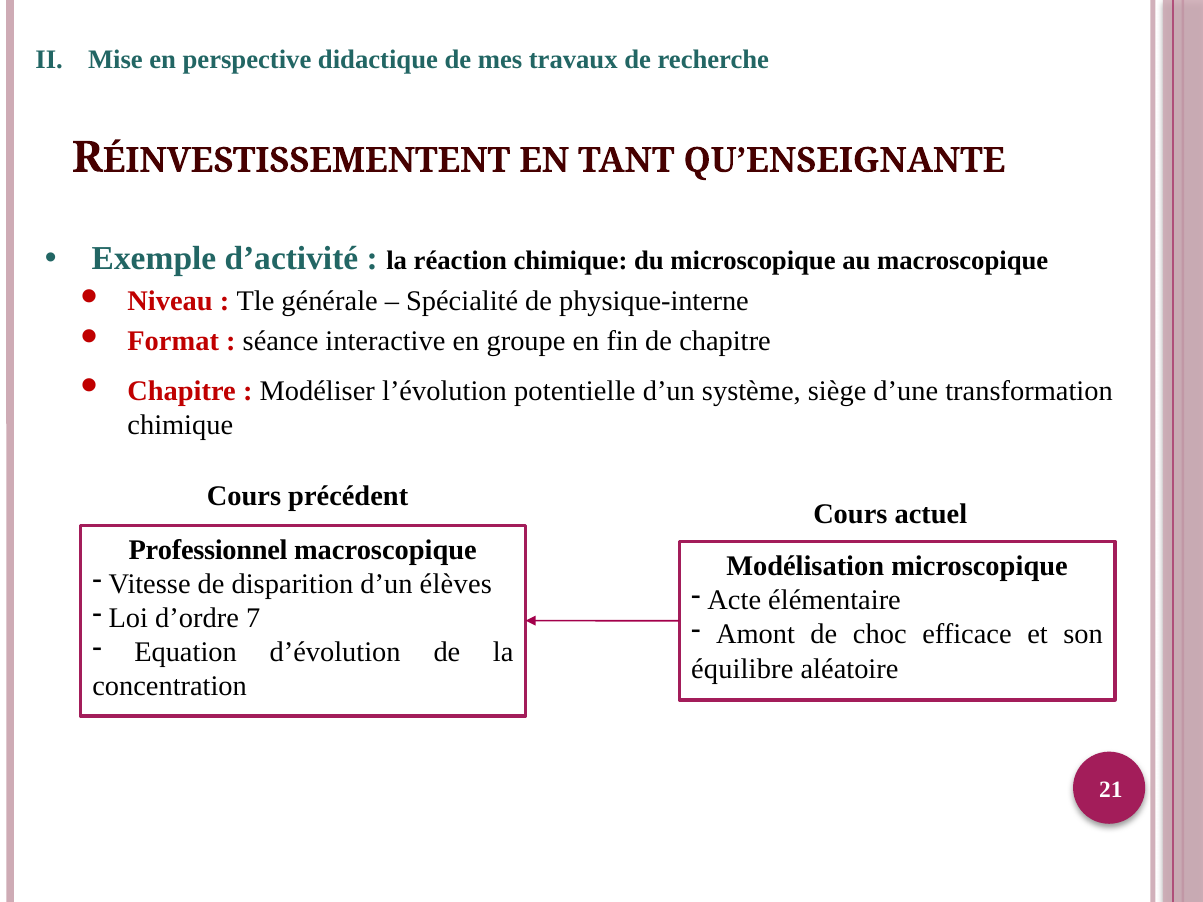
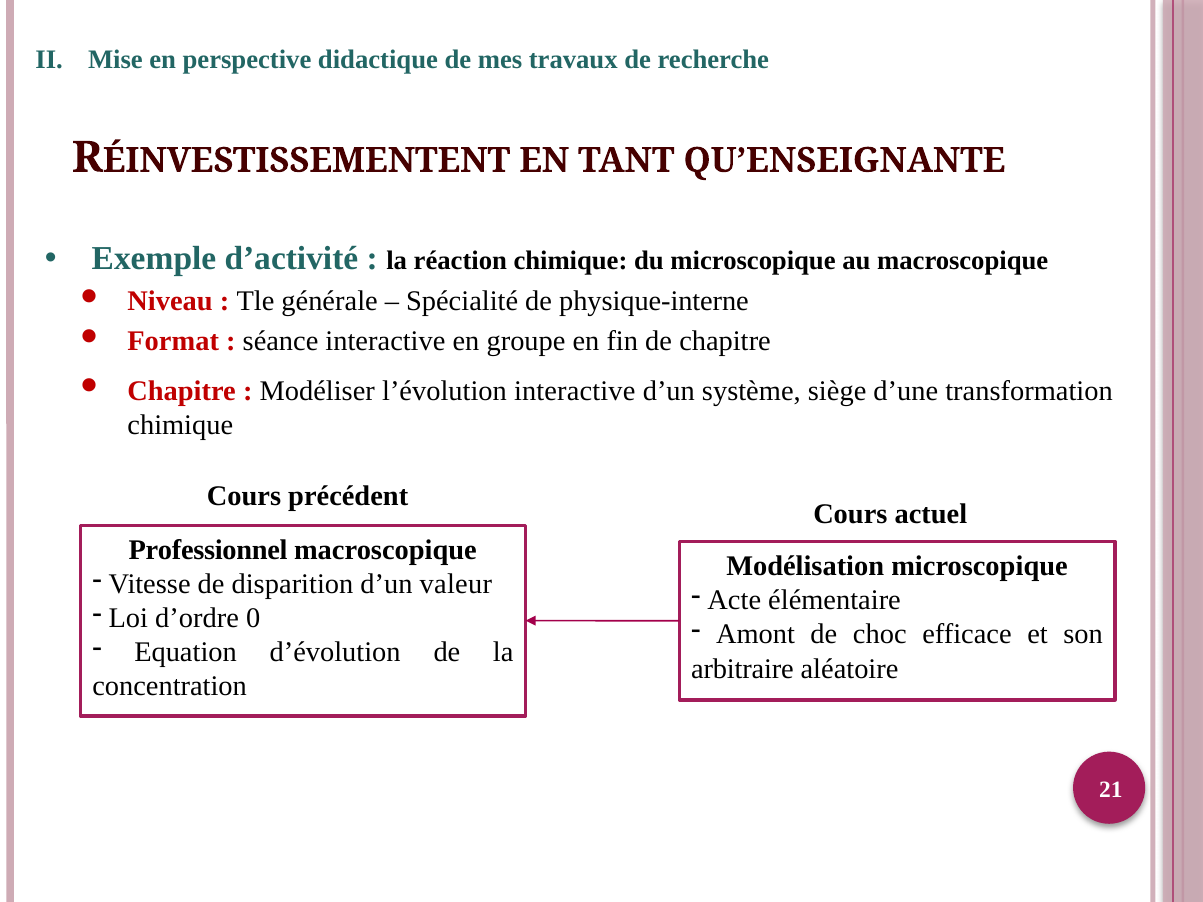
l’évolution potentielle: potentielle -> interactive (575, 391)
élèves: élèves -> valeur (456, 584)
7: 7 -> 0 (253, 619)
équilibre: équilibre -> arbitraire (742, 669)
